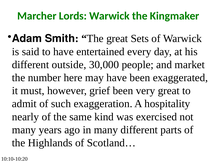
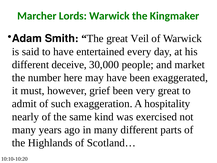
Sets: Sets -> Veil (140, 38)
outside: outside -> deceive (69, 65)
